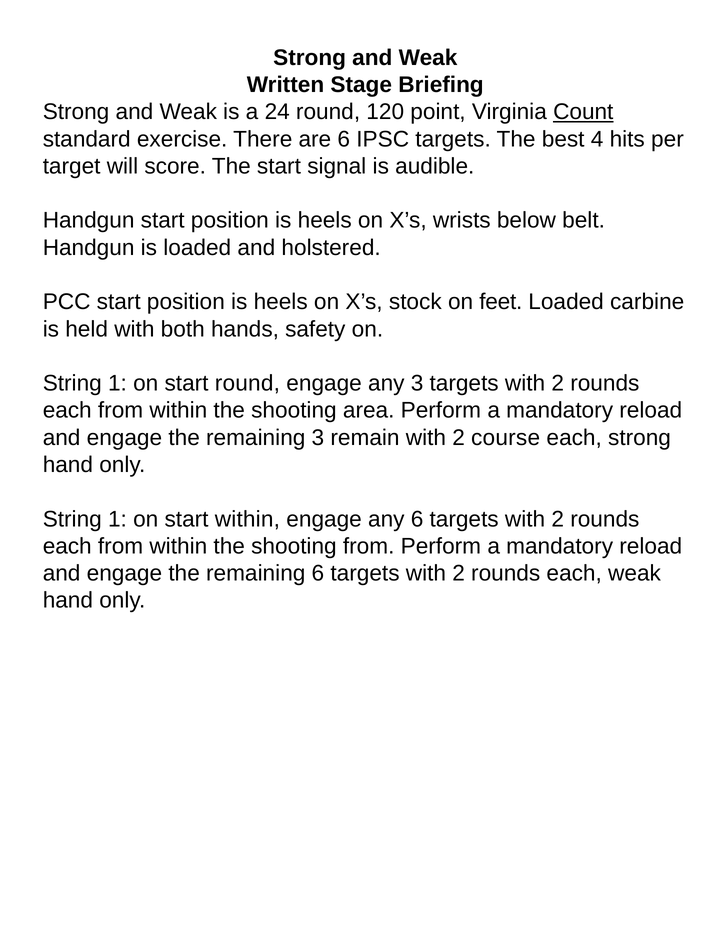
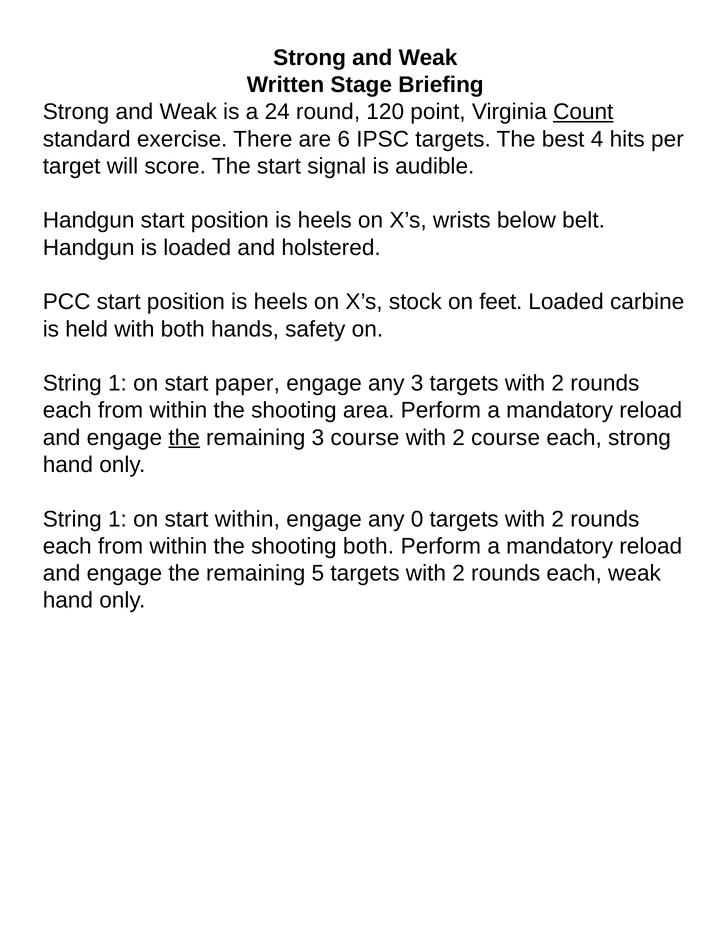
start round: round -> paper (247, 383)
the underline: none -> present (184, 438)
3 remain: remain -> course (365, 438)
any 6: 6 -> 0 (417, 519)
shooting from: from -> both (369, 546)
remaining 6: 6 -> 5 (318, 573)
